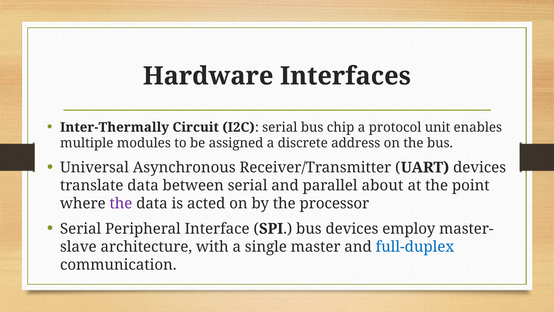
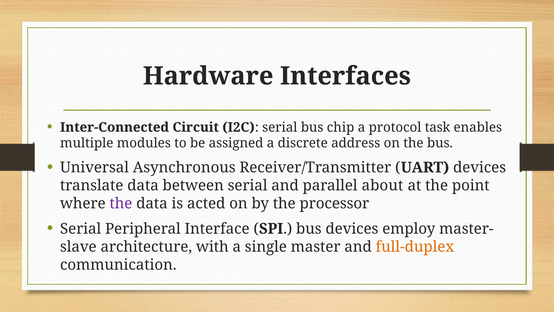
Inter-Thermally: Inter-Thermally -> Inter-Connected (115, 127)
unit: unit -> task (438, 127)
full-duplex colour: blue -> orange (415, 246)
